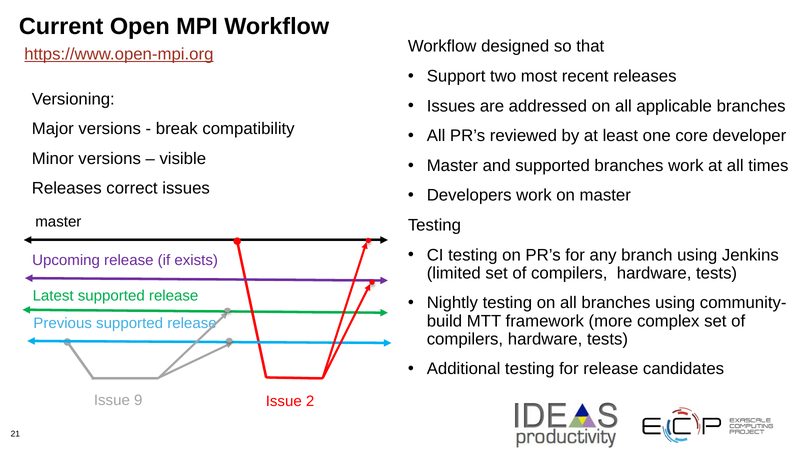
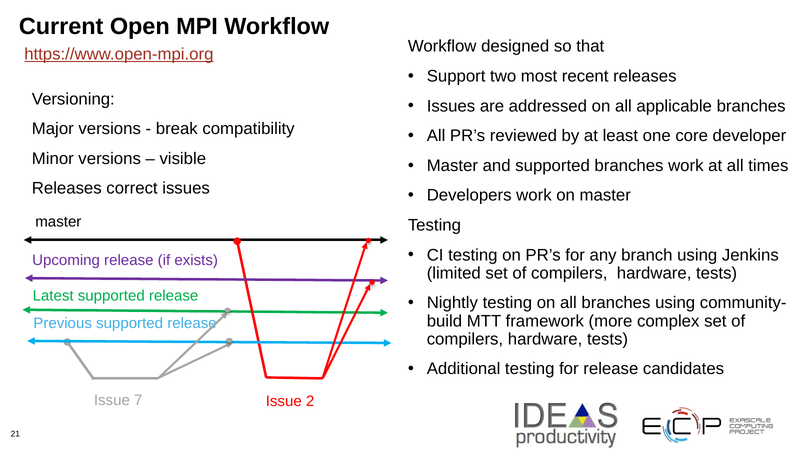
9: 9 -> 7 (138, 401)
